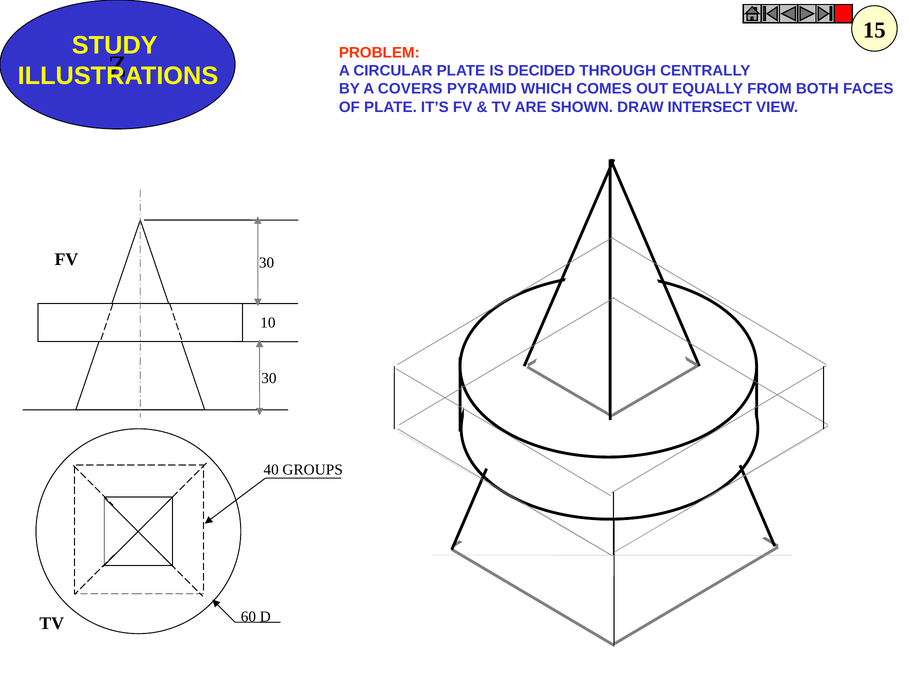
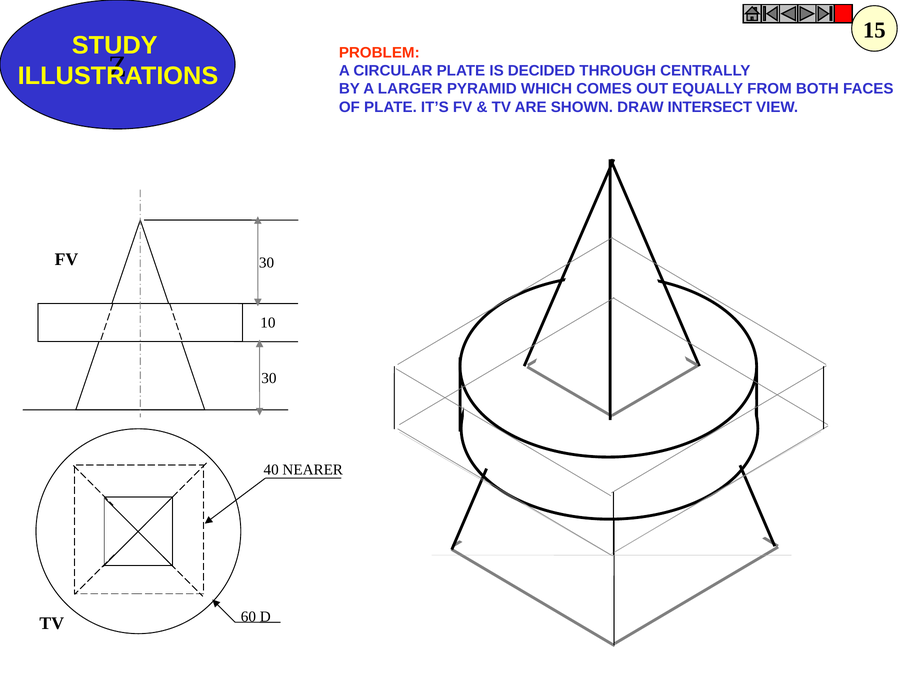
COVERS: COVERS -> LARGER (410, 89)
GROUPS: GROUPS -> NEARER (313, 470)
